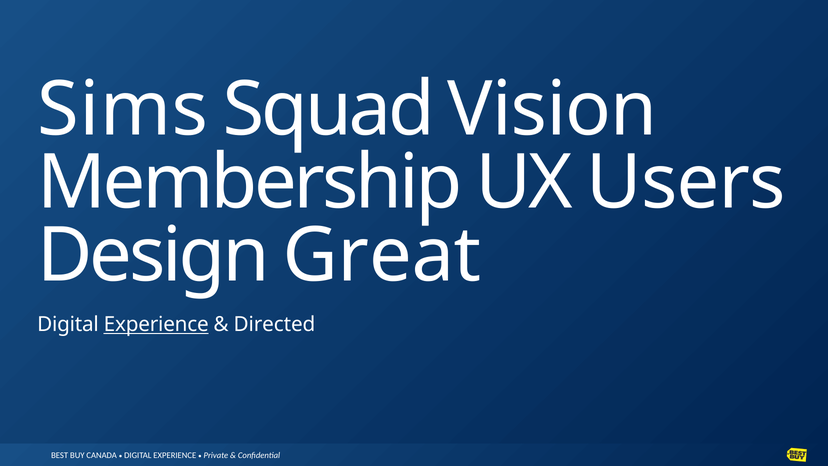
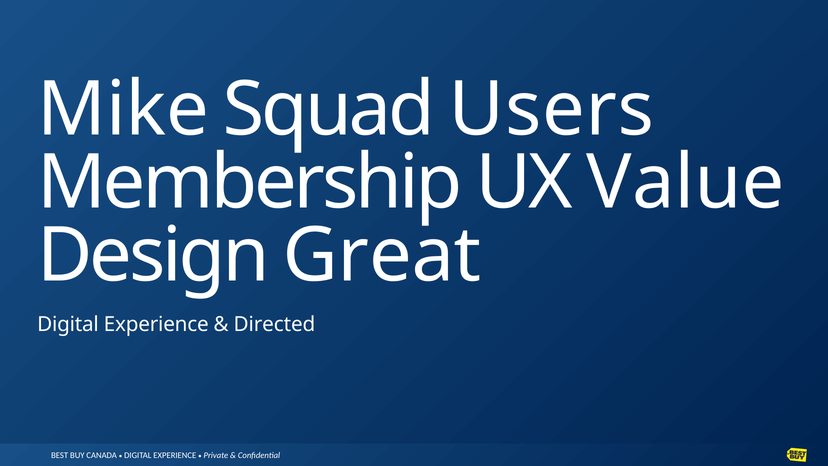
Sims: Sims -> Mike (123, 110)
Vision: Vision -> Users (552, 110)
Users: Users -> Value (686, 183)
Experience underline: present -> none (156, 324)
